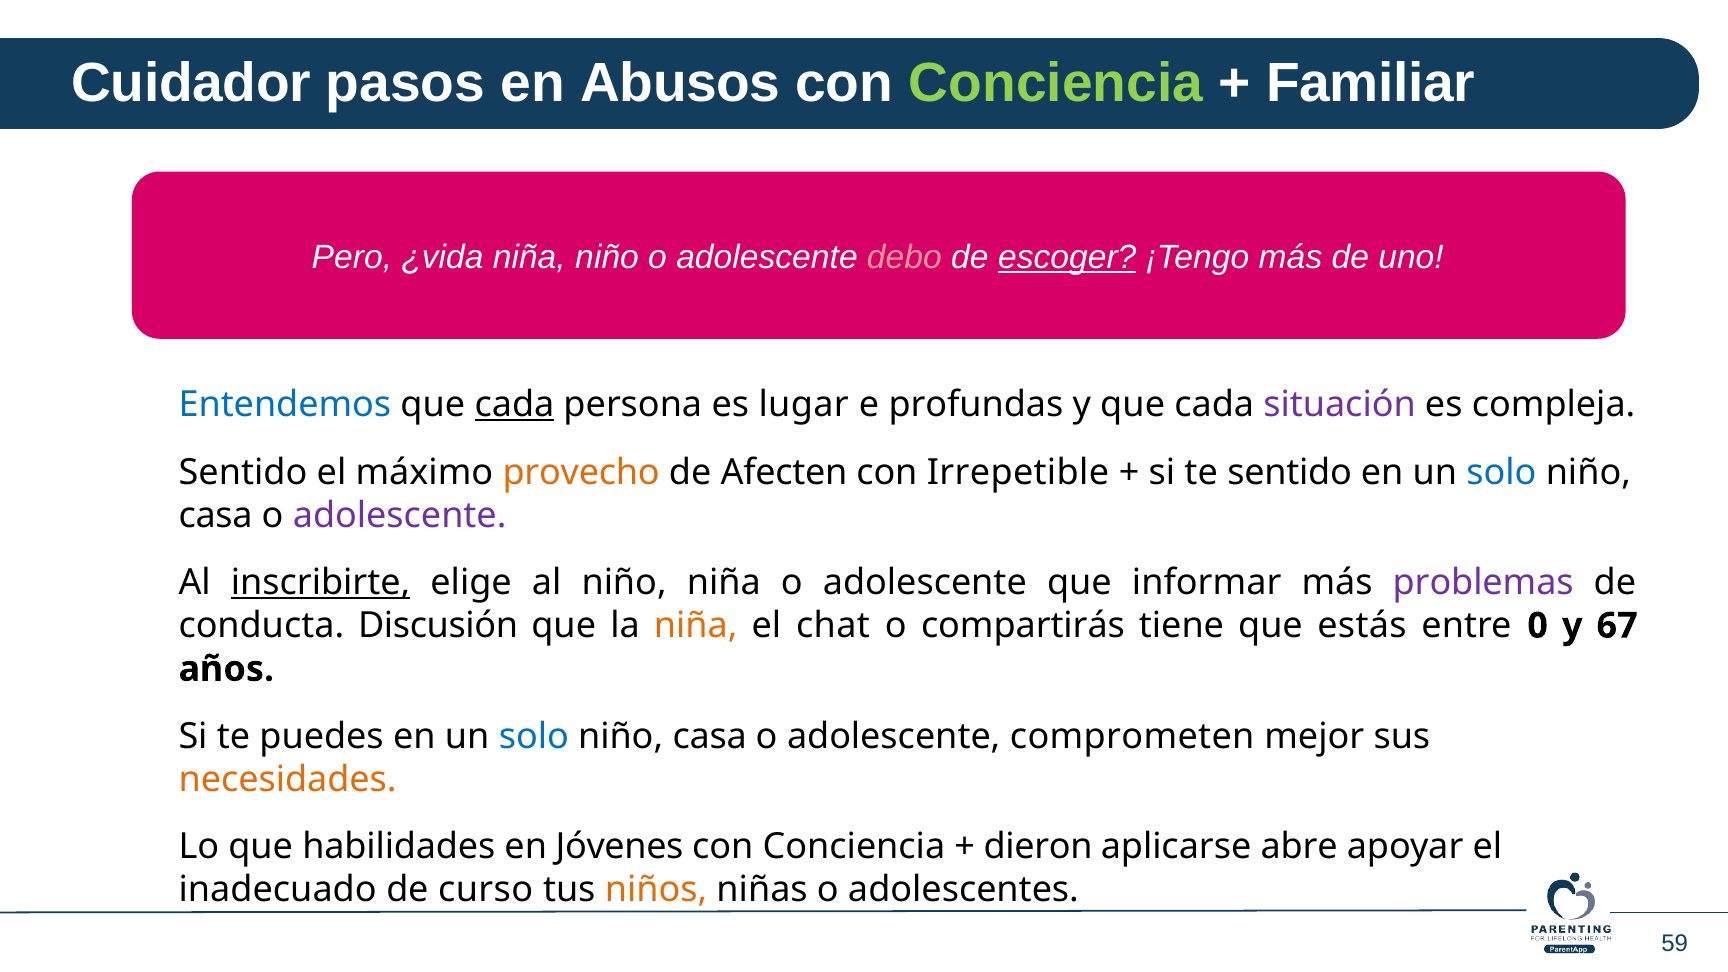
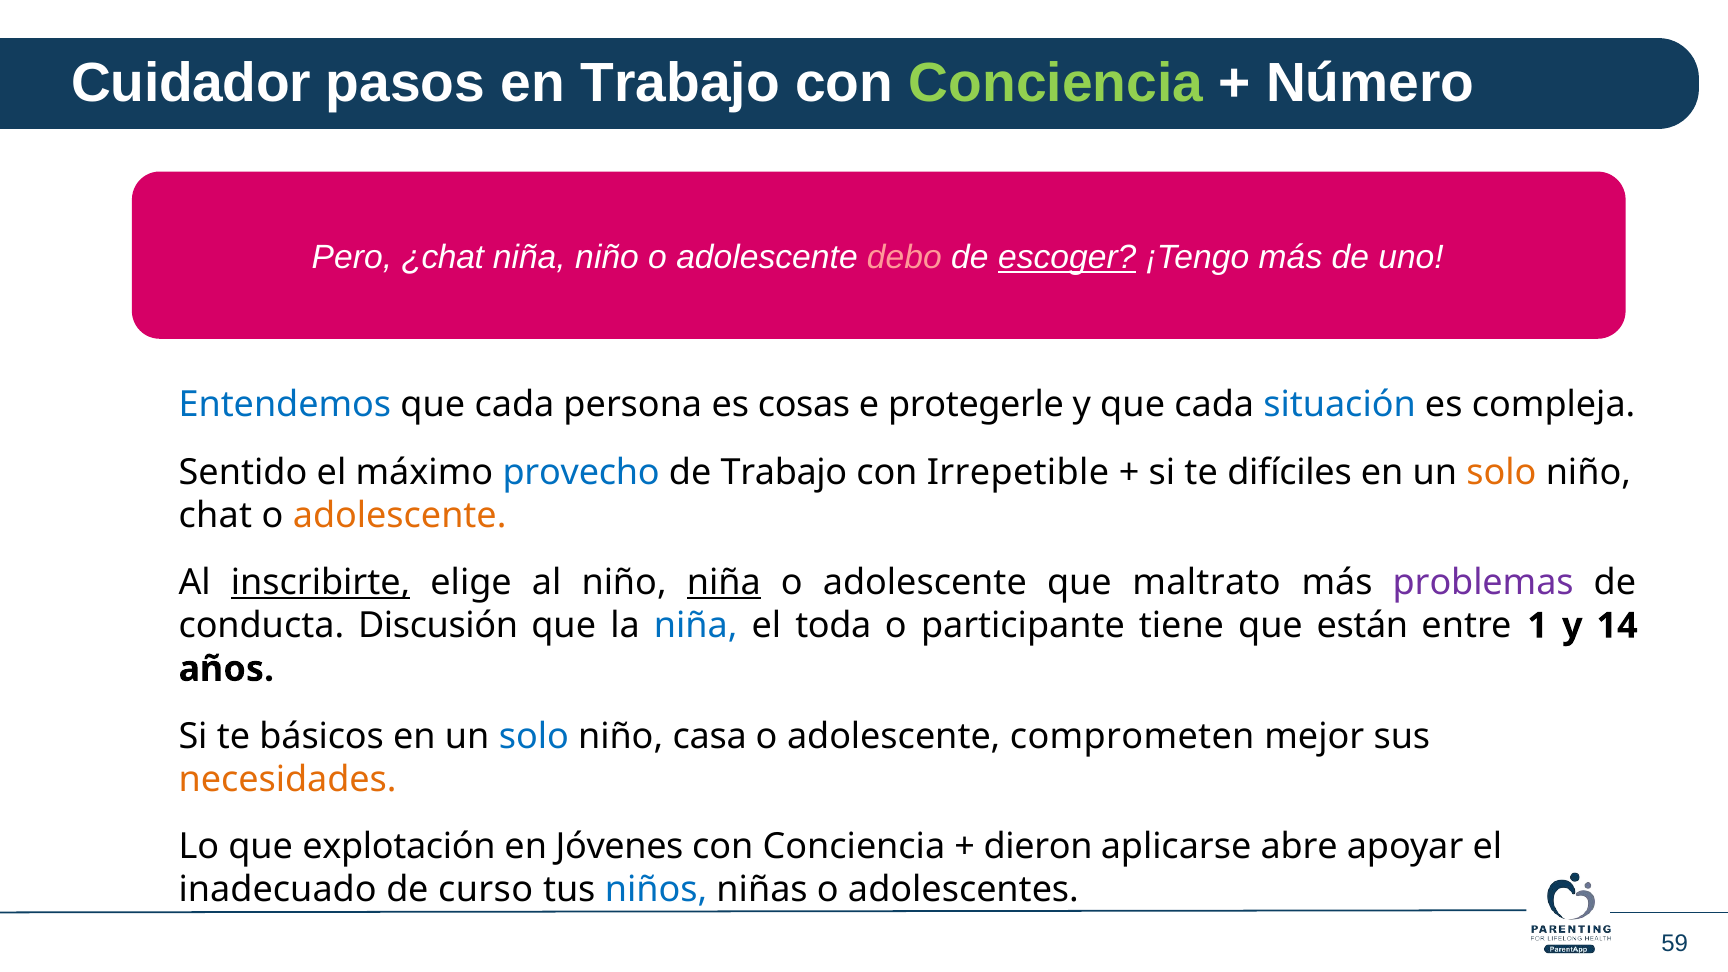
en Abusos: Abusos -> Trabajo (680, 83)
Familiar: Familiar -> Número (1370, 83)
¿vida: ¿vida -> ¿chat (443, 257)
cada underline: present -> none (514, 405)
lugar: lugar -> cosas (804, 405)
profundas: profundas -> protegerle (976, 405)
situación colour: purple -> blue (1340, 405)
provecho colour: orange -> blue (581, 472)
de Afecten: Afecten -> Trabajo (784, 472)
te sentido: sentido -> difíciles (1290, 472)
solo colour: blue -> orange (1501, 472)
casa: casa -> chat (215, 515)
adolescente colour: purple -> orange (400, 515)
niña underline: none -> present (724, 583)
informar: informar -> maltrato (1206, 583)
niña colour: orange -> blue (696, 626)
chat: chat -> toda (833, 626)
compartirás: compartirás -> participante (1023, 626)
estás: estás -> están (1362, 626)
0: 0 -> 1 (1538, 626)
67: 67 -> 14 (1617, 626)
puedes: puedes -> básicos (322, 736)
habilidades: habilidades -> explotación (399, 847)
niños colour: orange -> blue (656, 890)
